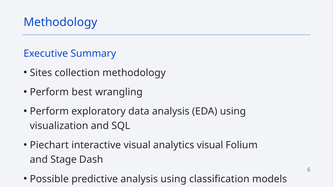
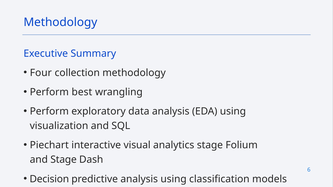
Sites: Sites -> Four (41, 73)
analytics visual: visual -> stage (210, 145)
Possible: Possible -> Decision (49, 179)
